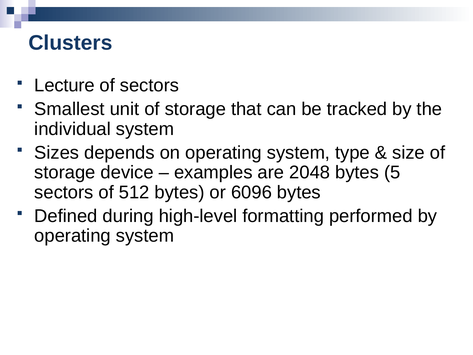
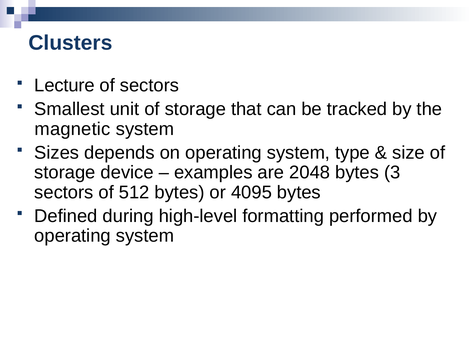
individual: individual -> magnetic (72, 129)
5: 5 -> 3 (392, 172)
6096: 6096 -> 4095 (251, 192)
